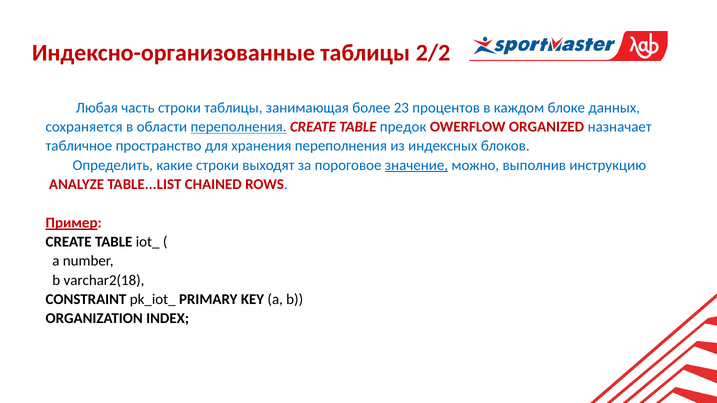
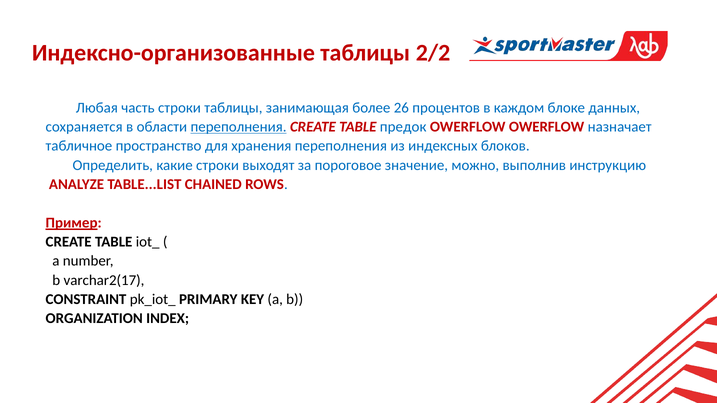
23: 23 -> 26 (401, 108)
OWERFLOW ORGANIZED: ORGANIZED -> OWERFLOW (547, 127)
значение underline: present -> none (416, 165)
varchar2(18: varchar2(18 -> varchar2(17 (104, 280)
